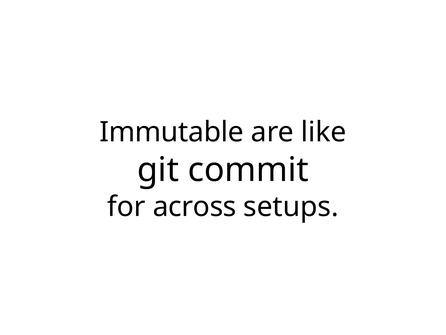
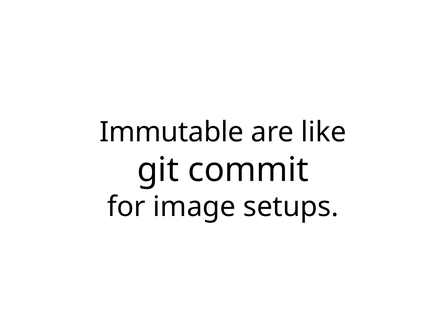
across: across -> image (194, 206)
